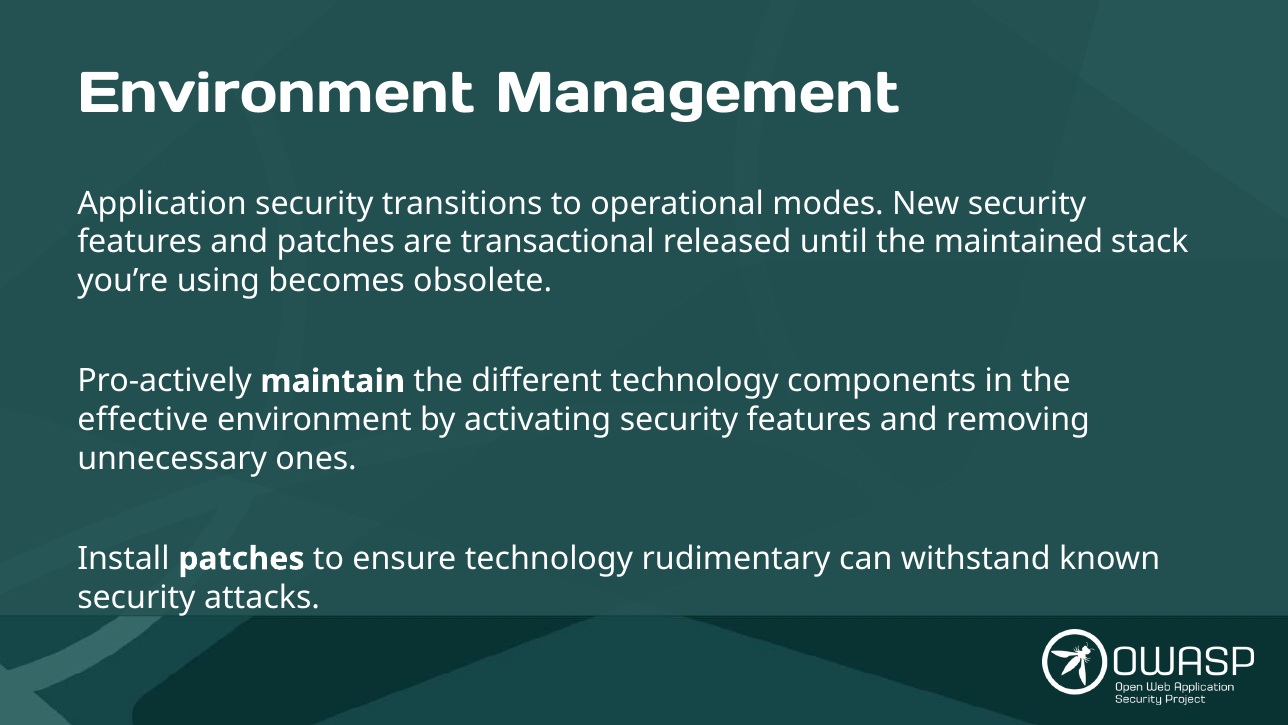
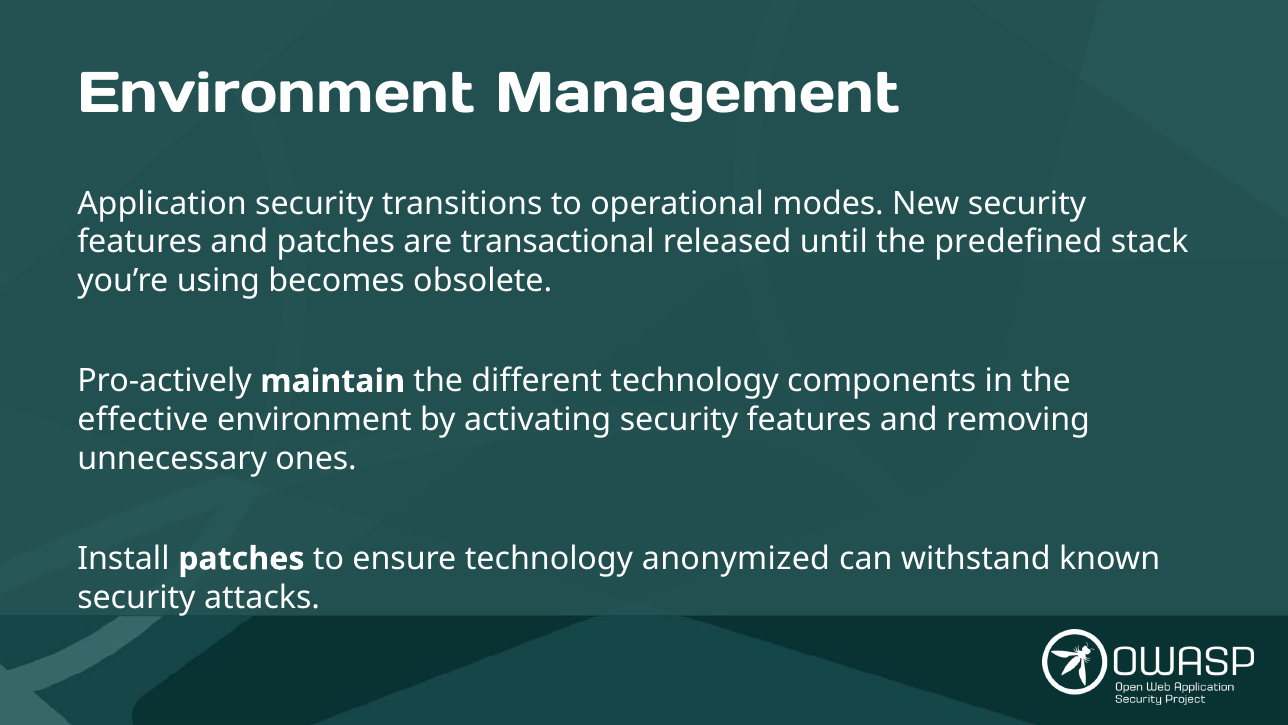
maintained: maintained -> predefined (1018, 242)
rudimentary: rudimentary -> anonymized (736, 558)
